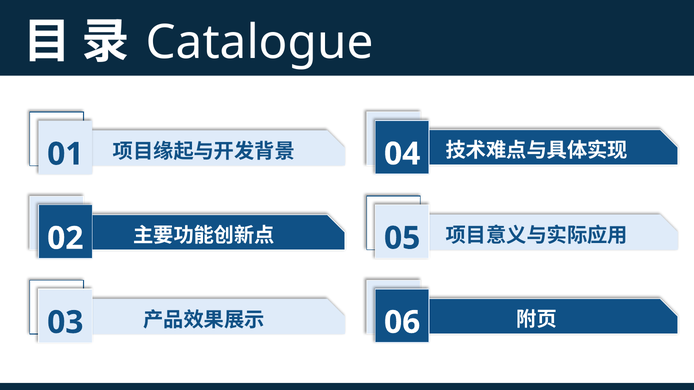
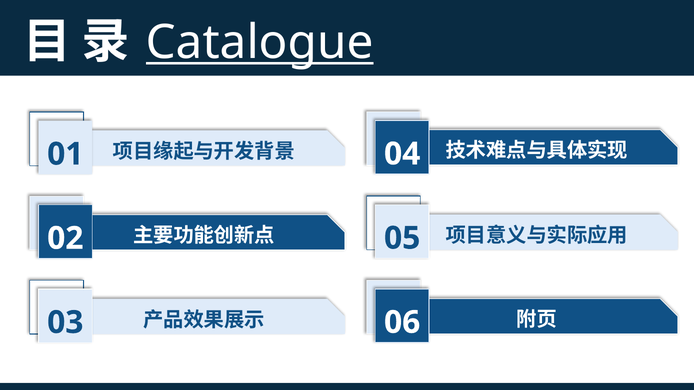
Catalogue underline: none -> present (260, 43)
